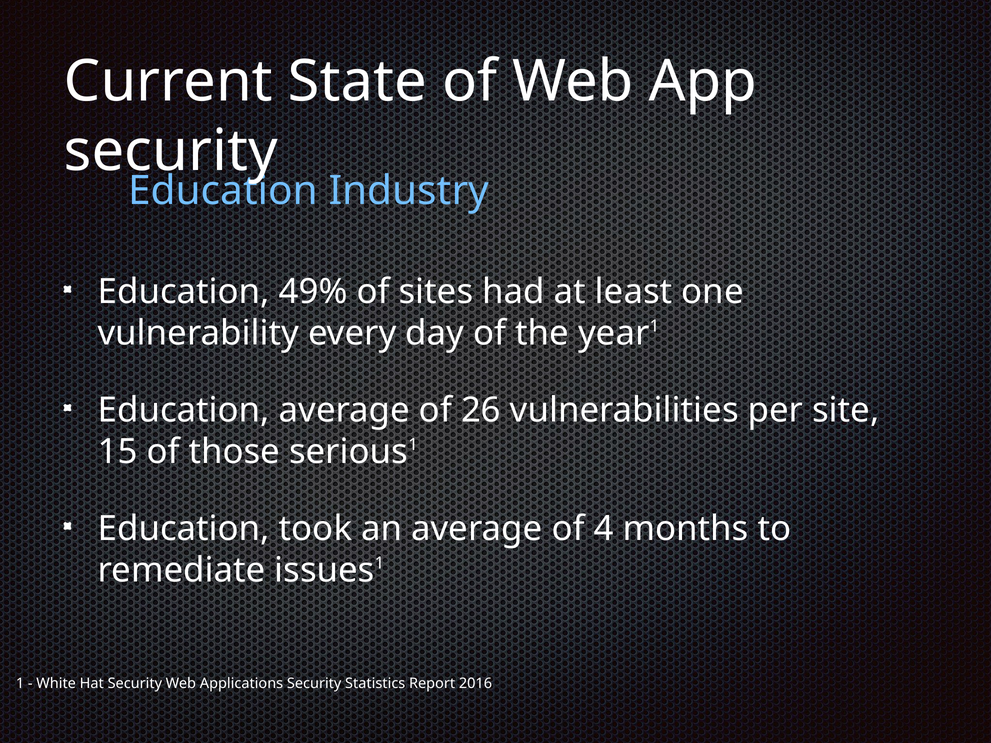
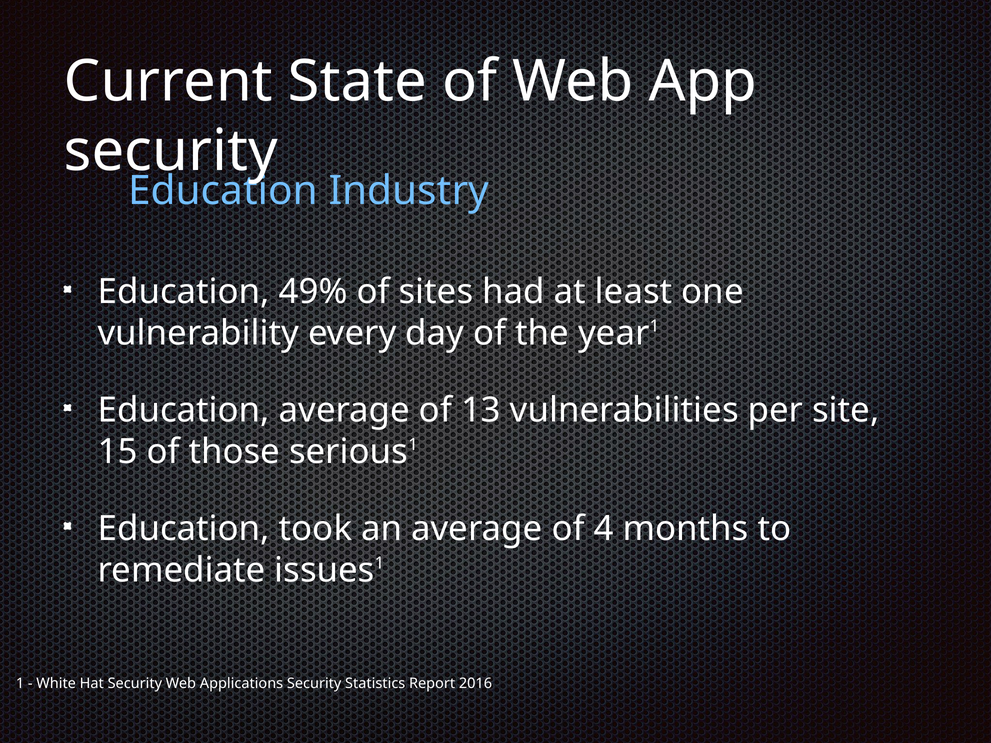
26: 26 -> 13 (481, 410)
